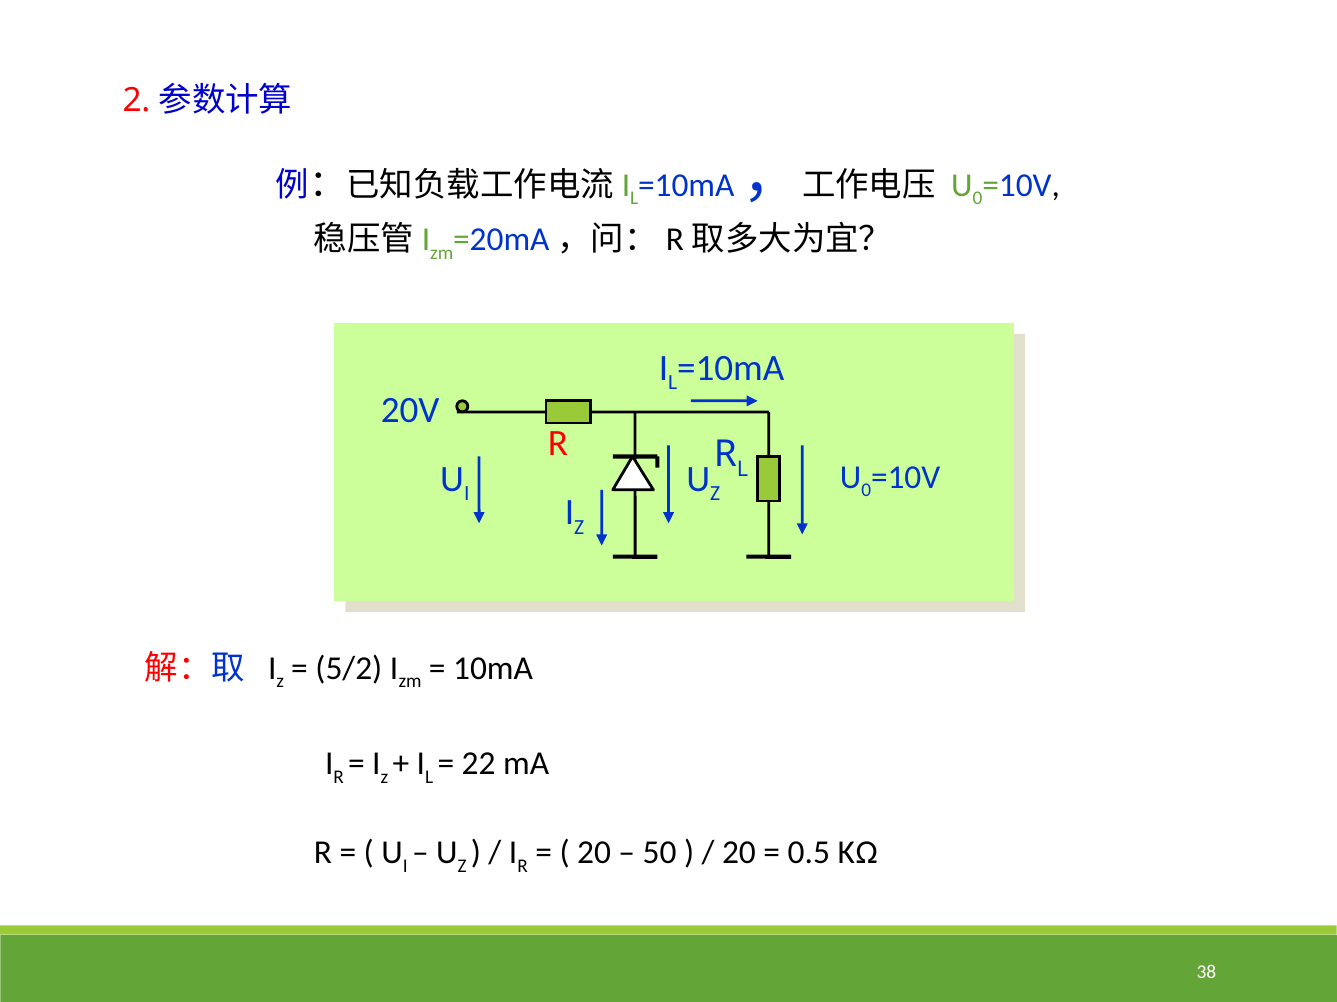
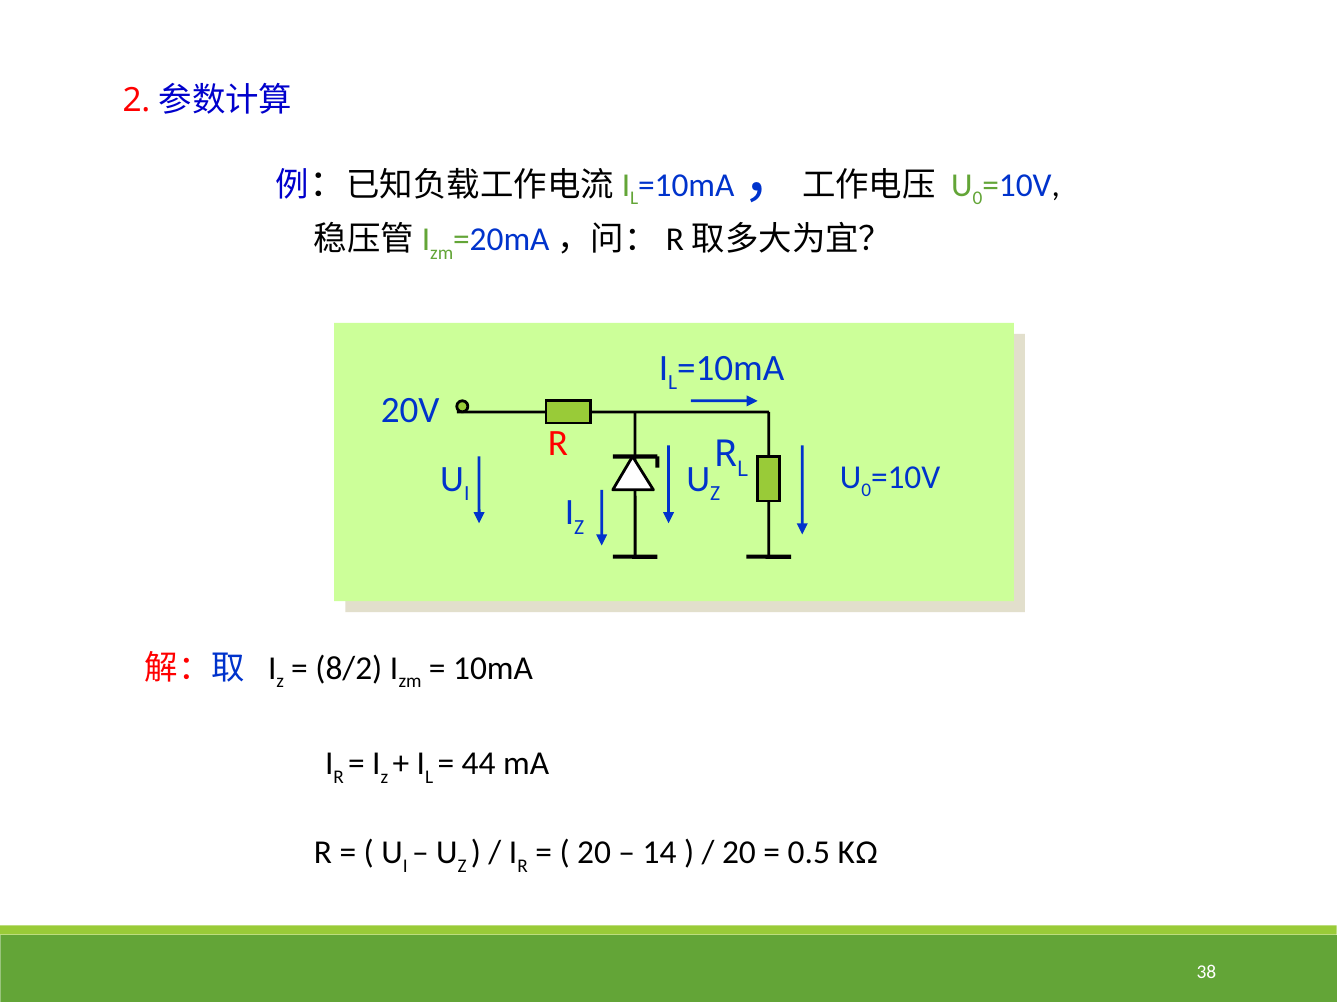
5/2: 5/2 -> 8/2 (349, 669)
22: 22 -> 44 (479, 764)
50: 50 -> 14 (660, 853)
